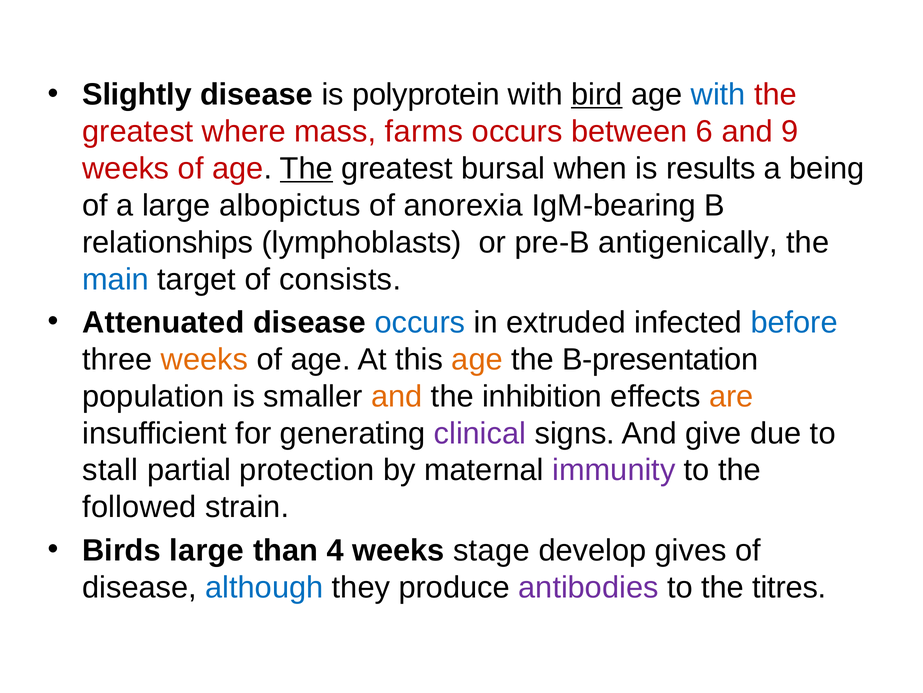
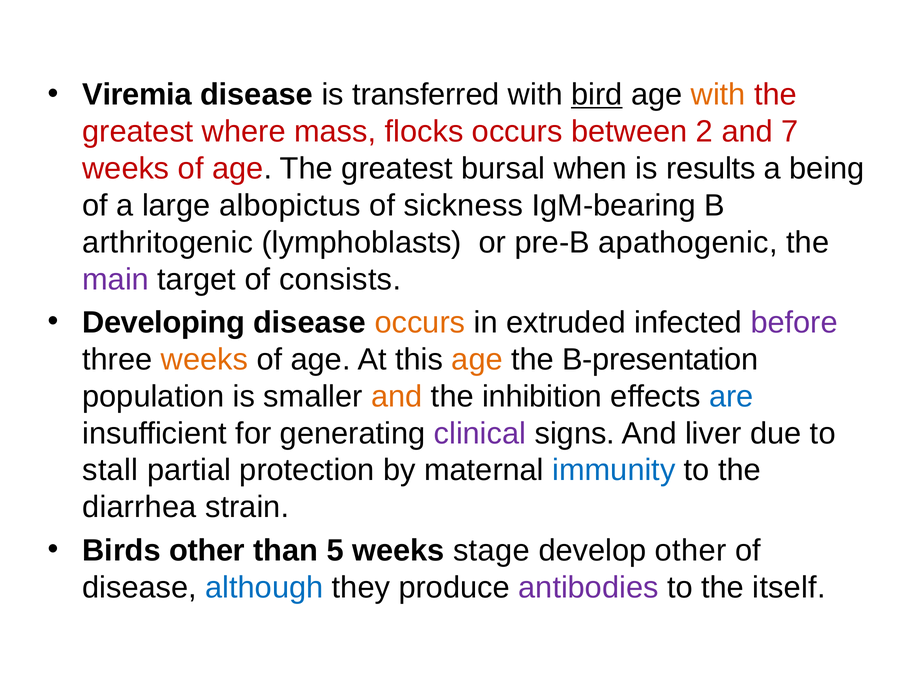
Slightly: Slightly -> Viremia (137, 94)
polyprotein: polyprotein -> transferred (426, 94)
with colour: blue -> orange (718, 94)
farms: farms -> flocks (424, 131)
6: 6 -> 2 (704, 131)
9: 9 -> 7 (790, 131)
The underline: present -> none (306, 168)
anorexia: anorexia -> sickness (463, 205)
relationships: relationships -> arthritogenic (168, 242)
antigenically: antigenically -> apathogenic (688, 242)
main colour: blue -> purple (116, 279)
Attenuated: Attenuated -> Developing (164, 322)
occurs colour: blue -> orange (420, 322)
before colour: blue -> purple (794, 322)
are colour: orange -> blue (731, 396)
give: give -> liver (713, 433)
immunity colour: purple -> blue (614, 470)
followed: followed -> diarrhea (139, 507)
Birds large: large -> other (207, 550)
4: 4 -> 5 (335, 550)
develop gives: gives -> other (691, 550)
titres: titres -> itself (789, 587)
